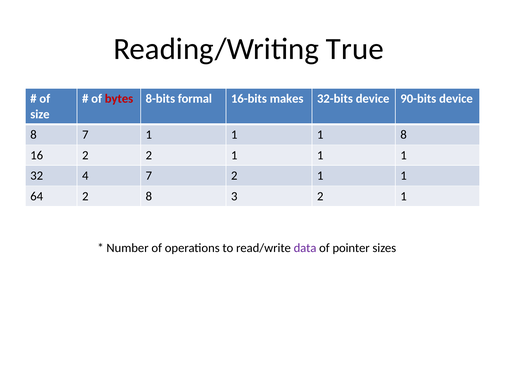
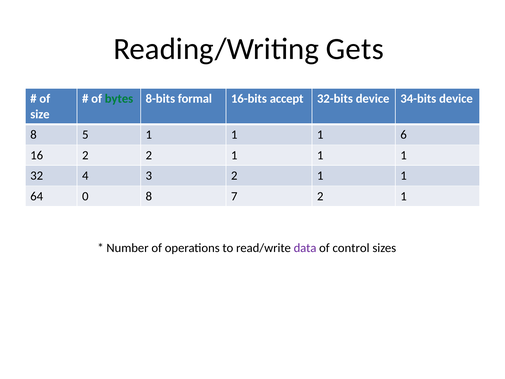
True: True -> Gets (355, 49)
bytes colour: red -> green (119, 99)
makes: makes -> accept (287, 99)
90-bits: 90-bits -> 34-bits (418, 99)
8 7: 7 -> 5 (85, 135)
1 8: 8 -> 6 (404, 135)
4 7: 7 -> 3 (149, 176)
64 2: 2 -> 0 (85, 196)
3: 3 -> 7 (234, 196)
pointer: pointer -> control (351, 248)
